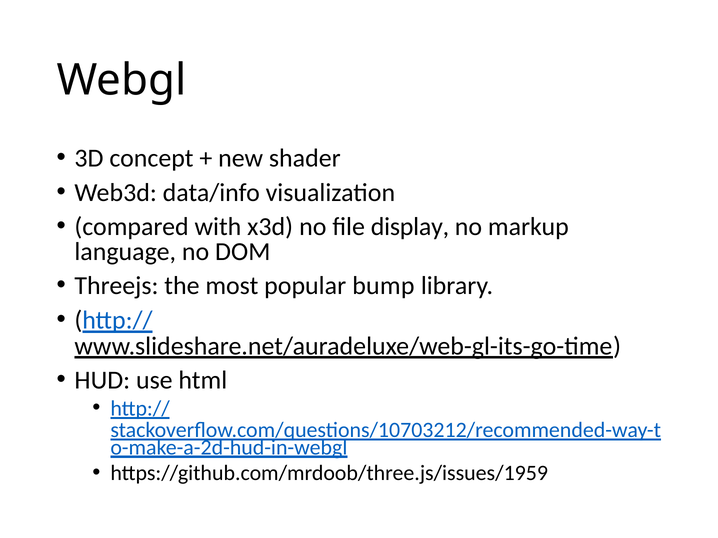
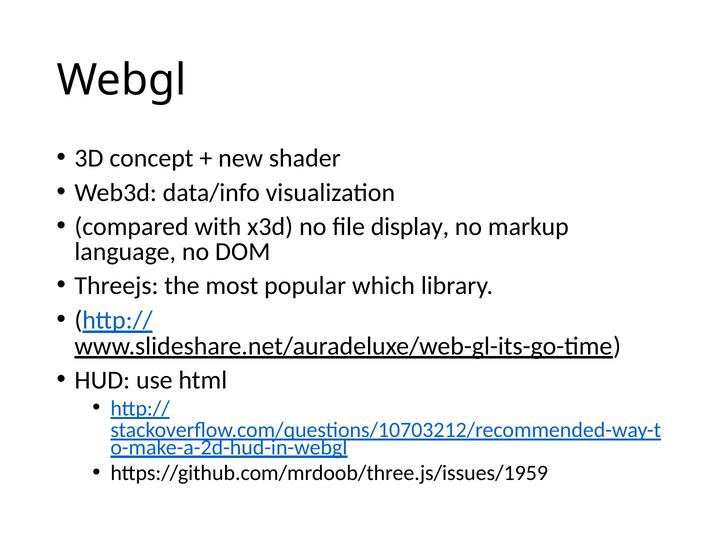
bump: bump -> which (383, 286)
